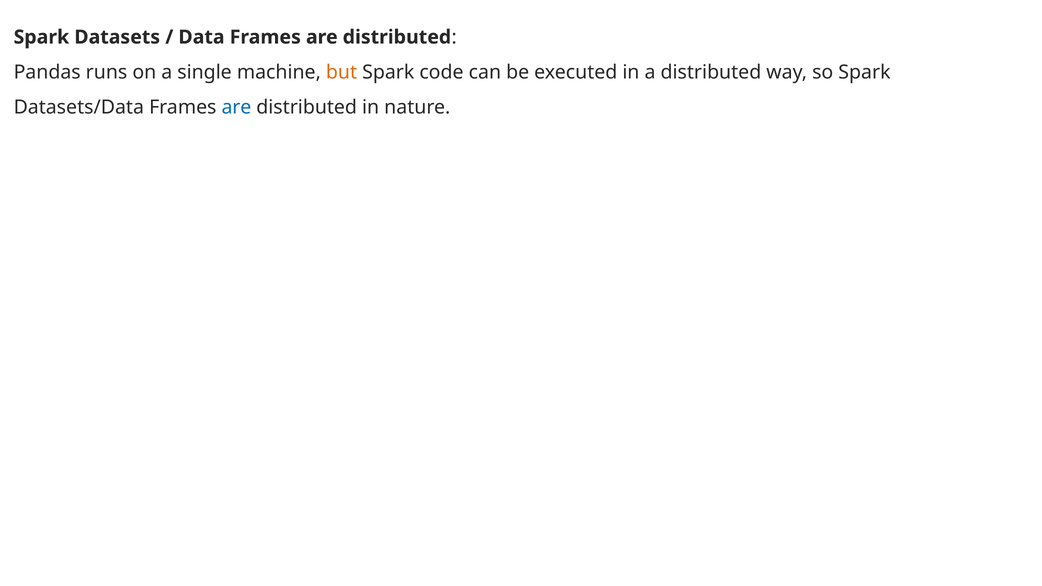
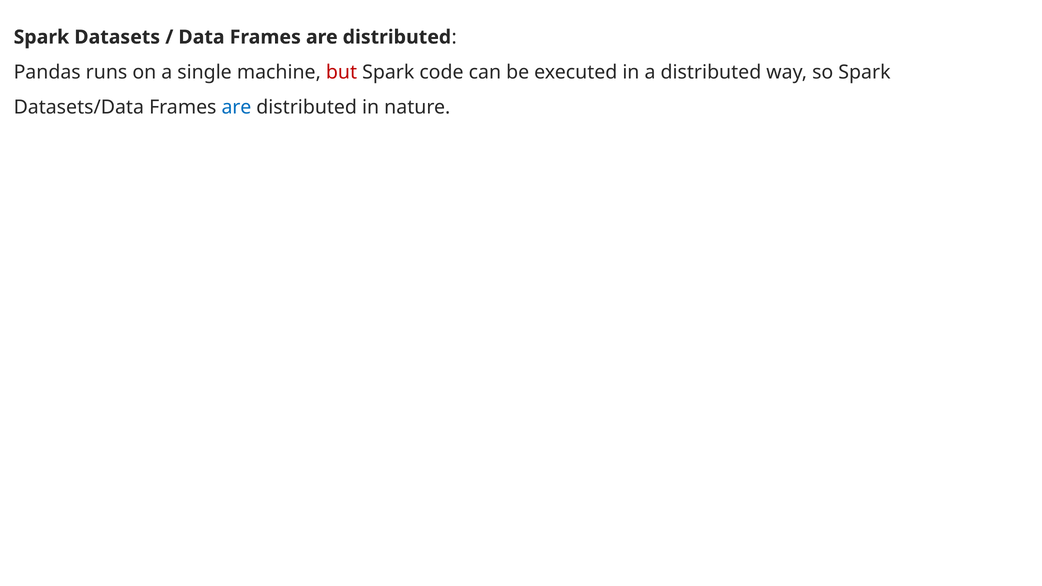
but colour: orange -> red (341, 72)
